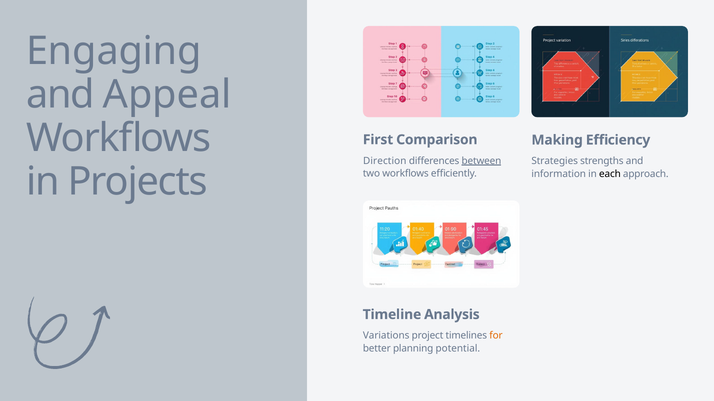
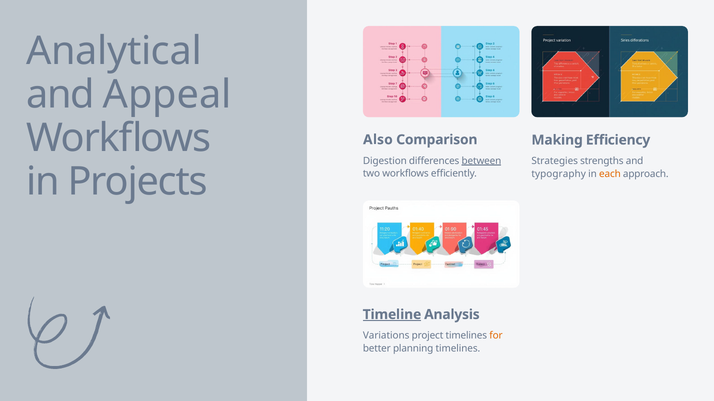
Engaging: Engaging -> Analytical (114, 51)
First: First -> Also (378, 140)
Direction: Direction -> Digestion (385, 161)
information: information -> typography (559, 174)
each colour: black -> orange (610, 174)
Timeline underline: none -> present (392, 315)
planning potential: potential -> timelines (458, 349)
